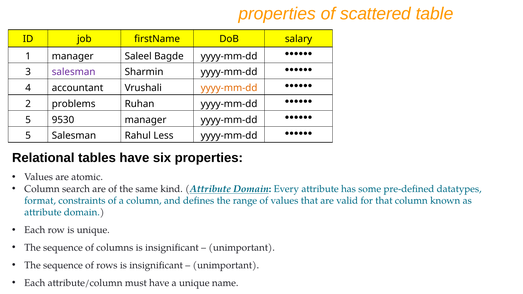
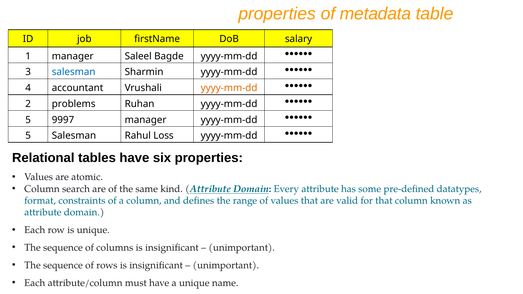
scattered: scattered -> metadata (376, 14)
salesman colour: purple -> blue (74, 72)
9530: 9530 -> 9997 (63, 120)
Less: Less -> Loss (163, 136)
